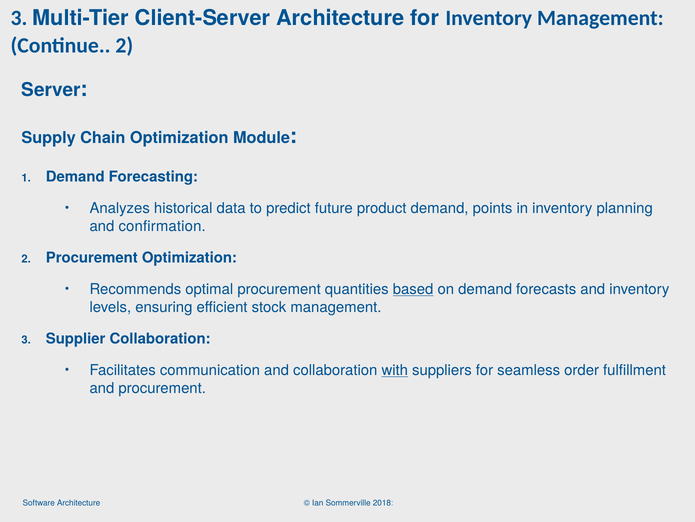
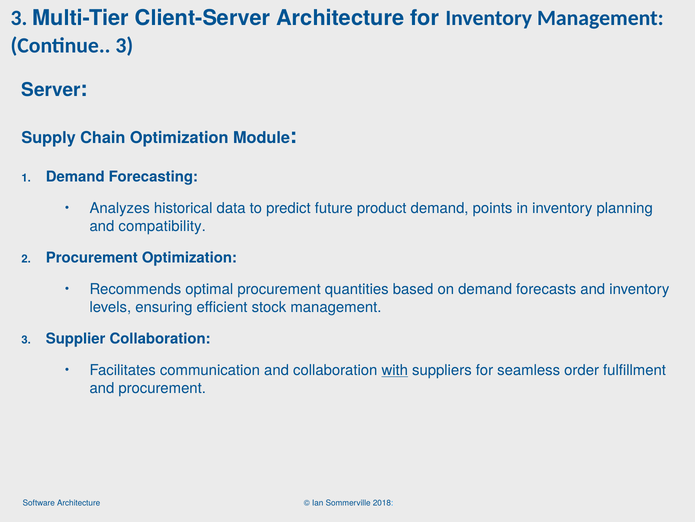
Continue 2: 2 -> 3 (124, 46)
confirmation: confirmation -> compatibility (162, 226)
based underline: present -> none (413, 289)
